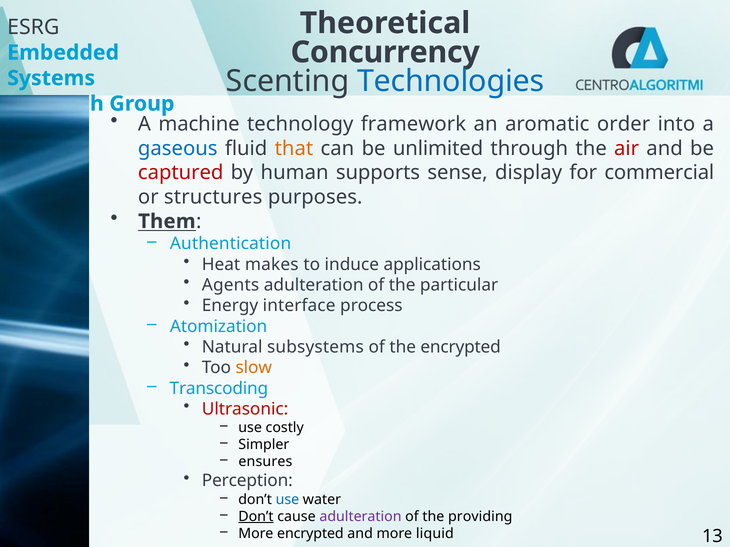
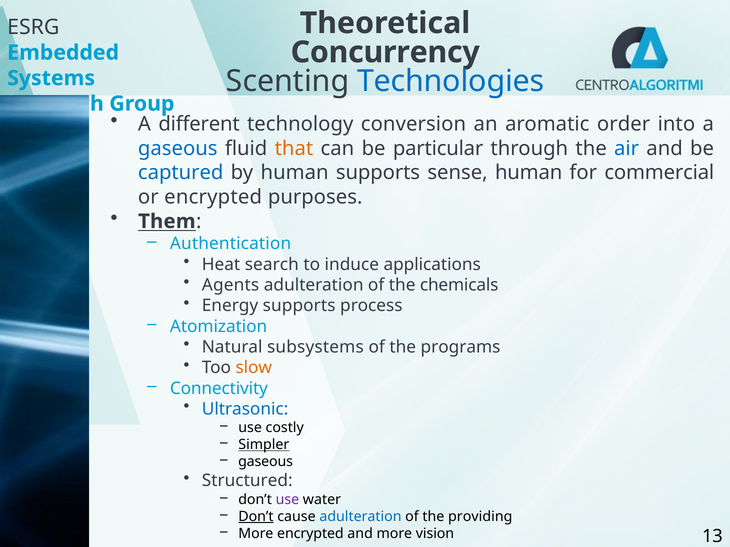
machine: machine -> different (199, 124)
framework: framework -> conversion (413, 124)
unlimited: unlimited -> particular (438, 149)
air colour: red -> blue (627, 149)
captured colour: red -> blue (181, 173)
sense display: display -> human (529, 173)
or structures: structures -> encrypted (213, 197)
makes: makes -> search (272, 265)
particular: particular -> chemicals (459, 285)
Energy interface: interface -> supports (299, 306)
the encrypted: encrypted -> programs (461, 347)
Transcoding: Transcoding -> Connectivity (219, 389)
Ultrasonic colour: red -> blue (245, 409)
Simpler underline: none -> present (264, 445)
ensures: ensures -> gaseous (266, 462)
Perception: Perception -> Structured (247, 481)
use colour: blue -> purple (287, 500)
adulteration colour: purple -> blue (360, 517)
liquid: liquid -> vision (435, 534)
